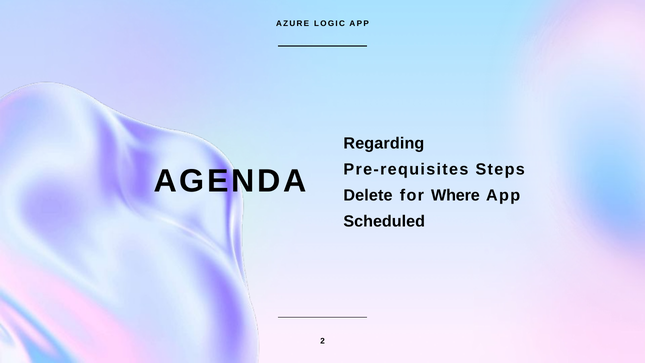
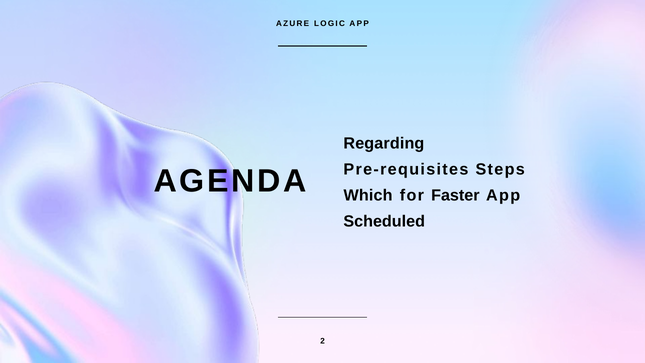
Delete: Delete -> Which (368, 195)
Where: Where -> Faster (455, 195)
